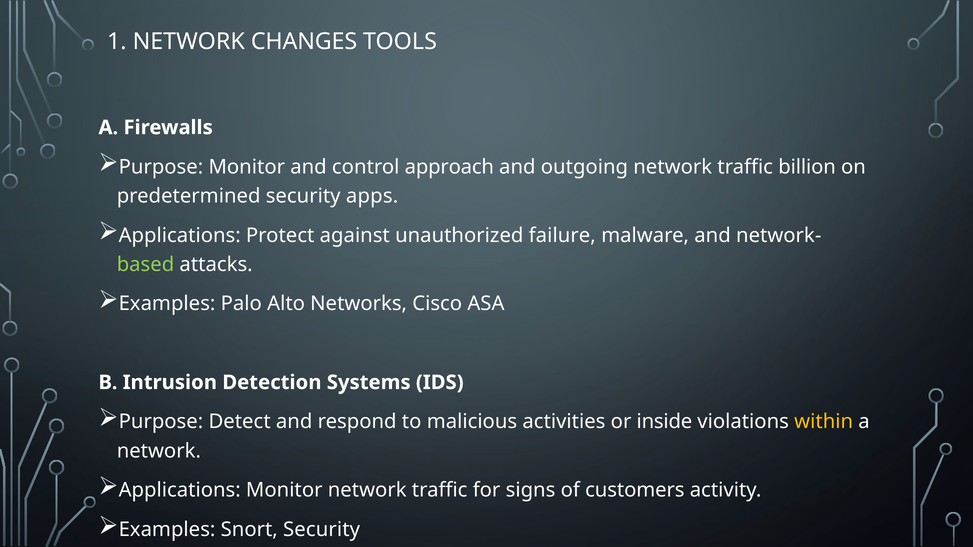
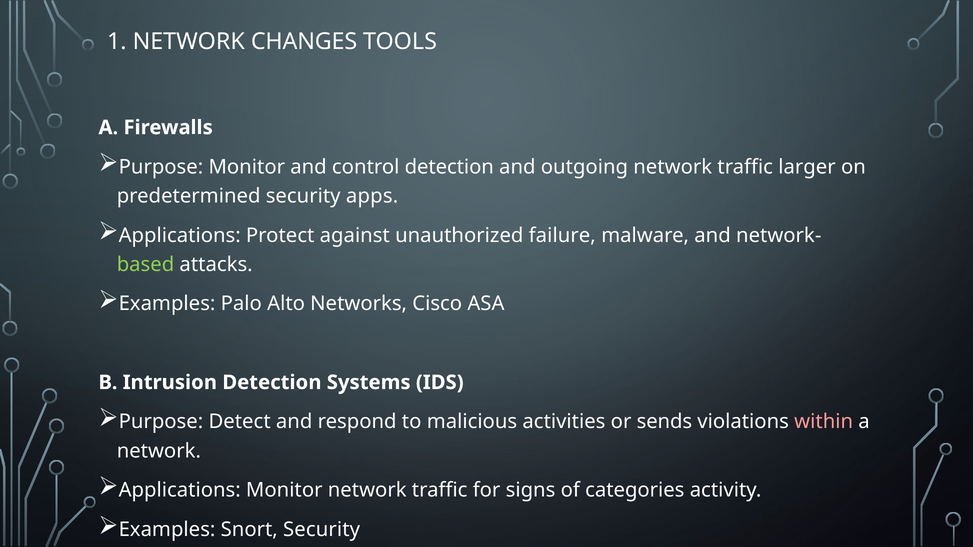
control approach: approach -> detection (449, 167)
billion: billion -> larger (807, 167)
inside: inside -> sends (664, 422)
within colour: yellow -> pink (824, 422)
customers: customers -> categories (635, 490)
